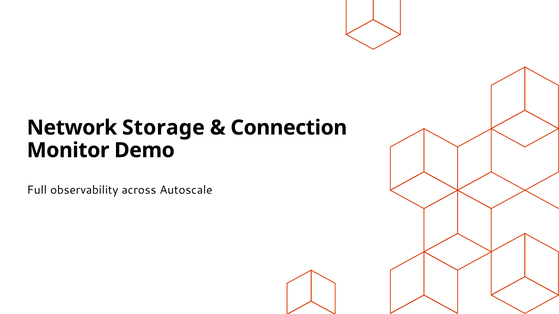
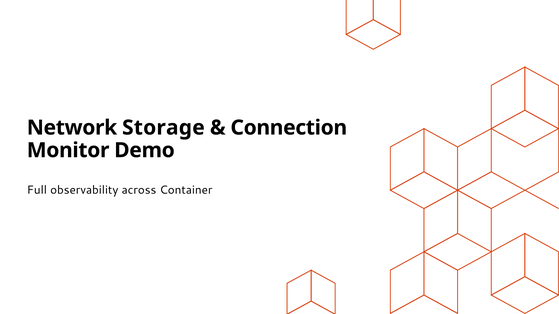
Autoscale: Autoscale -> Container (186, 190)
